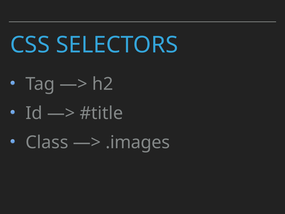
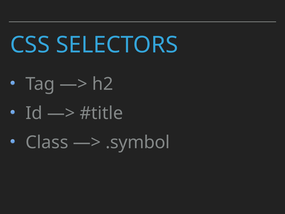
.images: .images -> .symbol (138, 142)
